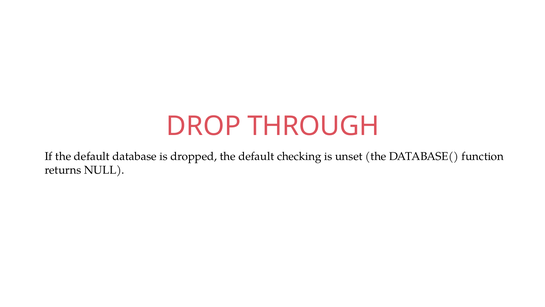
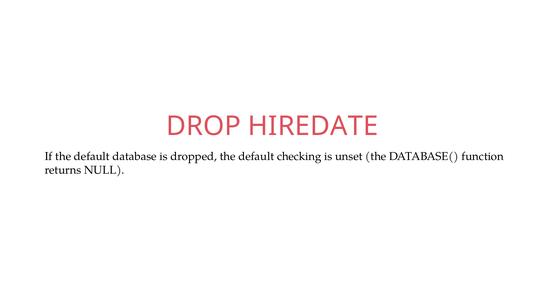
THROUGH: THROUGH -> HIREDATE (313, 126)
